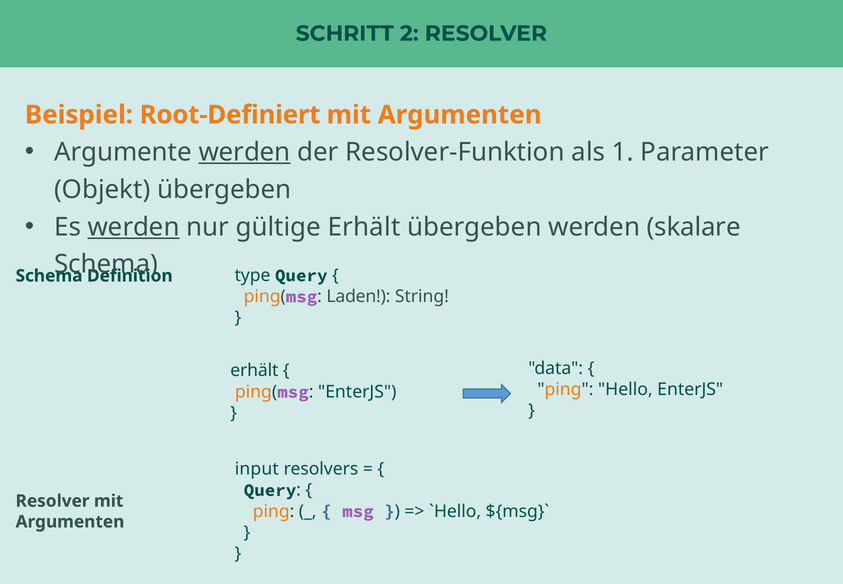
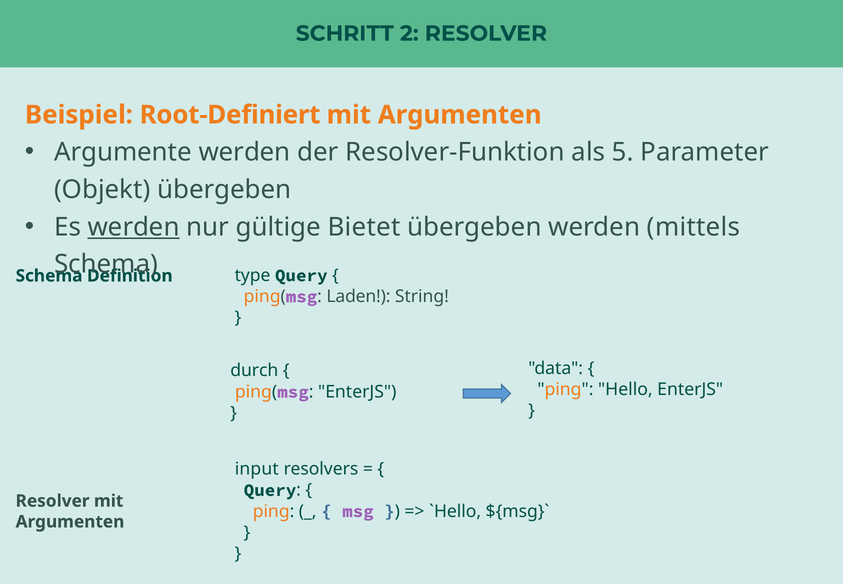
werden underline: present -> none (245, 152)
1: 1 -> 5 (623, 152)
gültige Erhält: Erhält -> Bietet (364, 227)
skalare: skalare -> mittels (694, 227)
erhält: erhält -> durch (254, 370)
